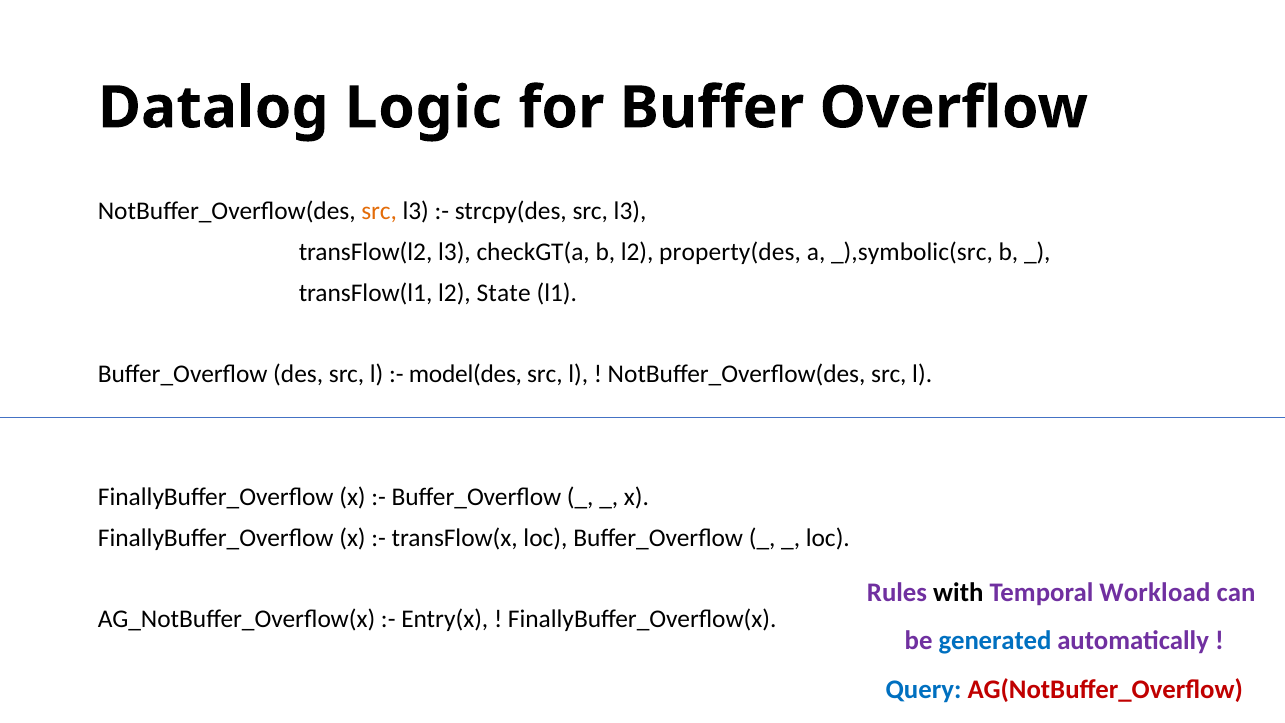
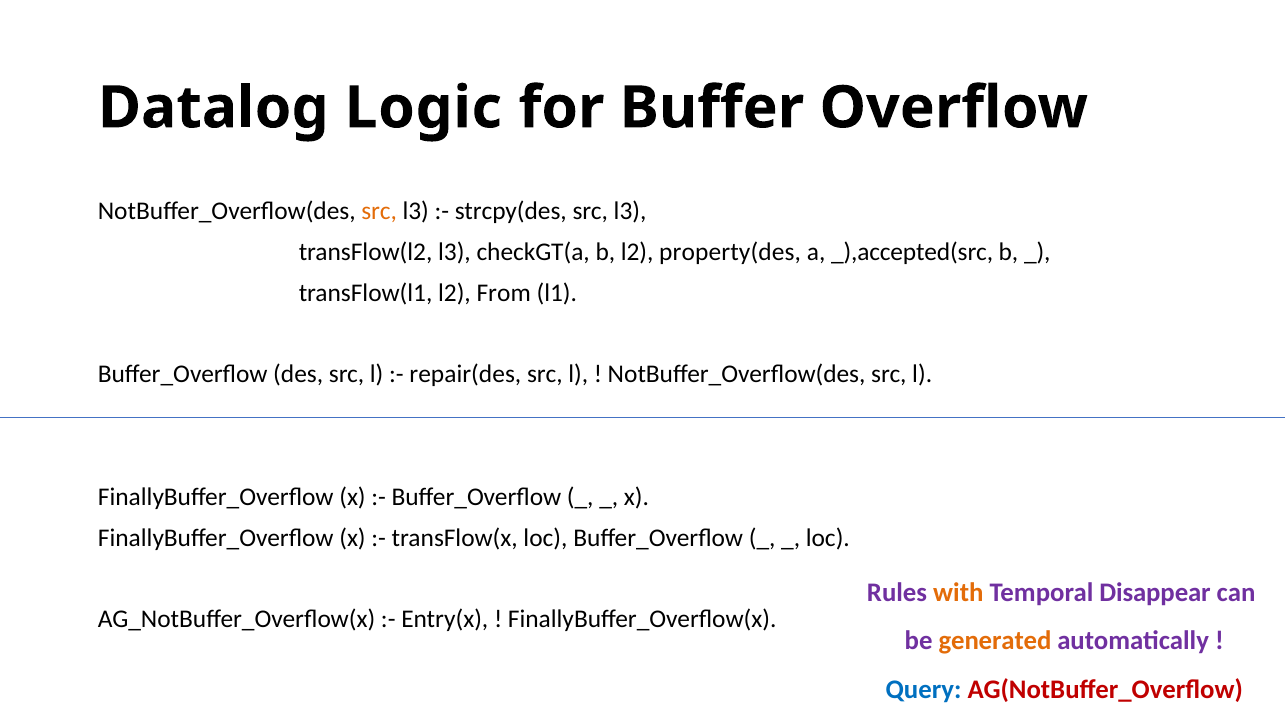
_),symbolic(src: _),symbolic(src -> _),accepted(src (912, 252)
State: State -> From (504, 293)
model(des: model(des -> repair(des (465, 374)
with colour: black -> orange (958, 593)
Workload: Workload -> Disappear (1155, 593)
generated colour: blue -> orange (995, 641)
